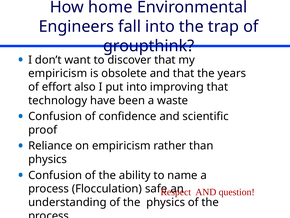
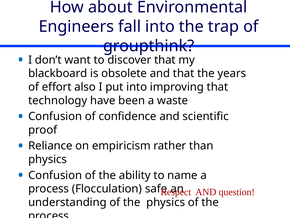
home: home -> about (110, 7)
empiricism: empiricism -> blackboard (58, 73)
